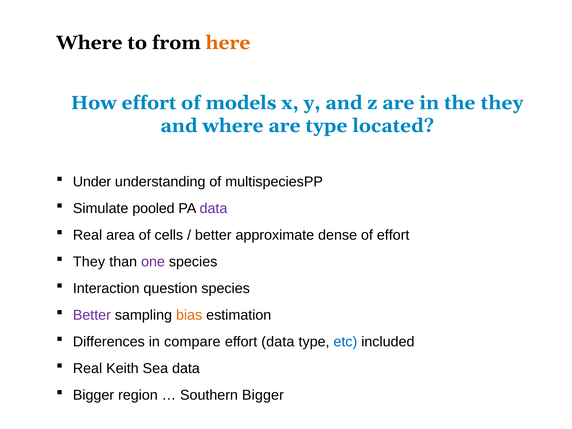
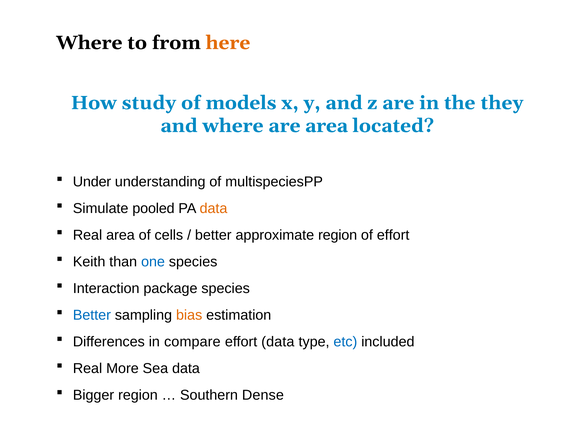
How effort: effort -> study (149, 103)
are type: type -> area (327, 126)
data colour: purple -> orange (214, 208)
approximate dense: dense -> region (338, 235)
They: They -> Keith (89, 262)
one colour: purple -> blue (153, 262)
question: question -> package (170, 288)
Better colour: purple -> blue (92, 315)
Keith: Keith -> More (122, 368)
Southern Bigger: Bigger -> Dense (263, 395)
